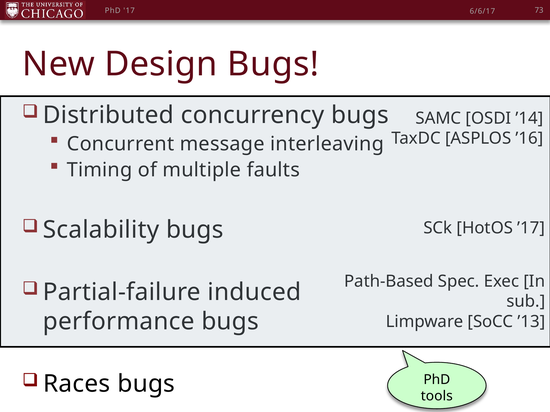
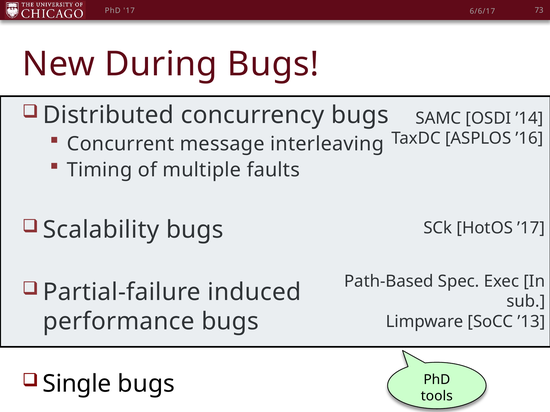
Design: Design -> During (161, 64)
Races: Races -> Single (77, 384)
